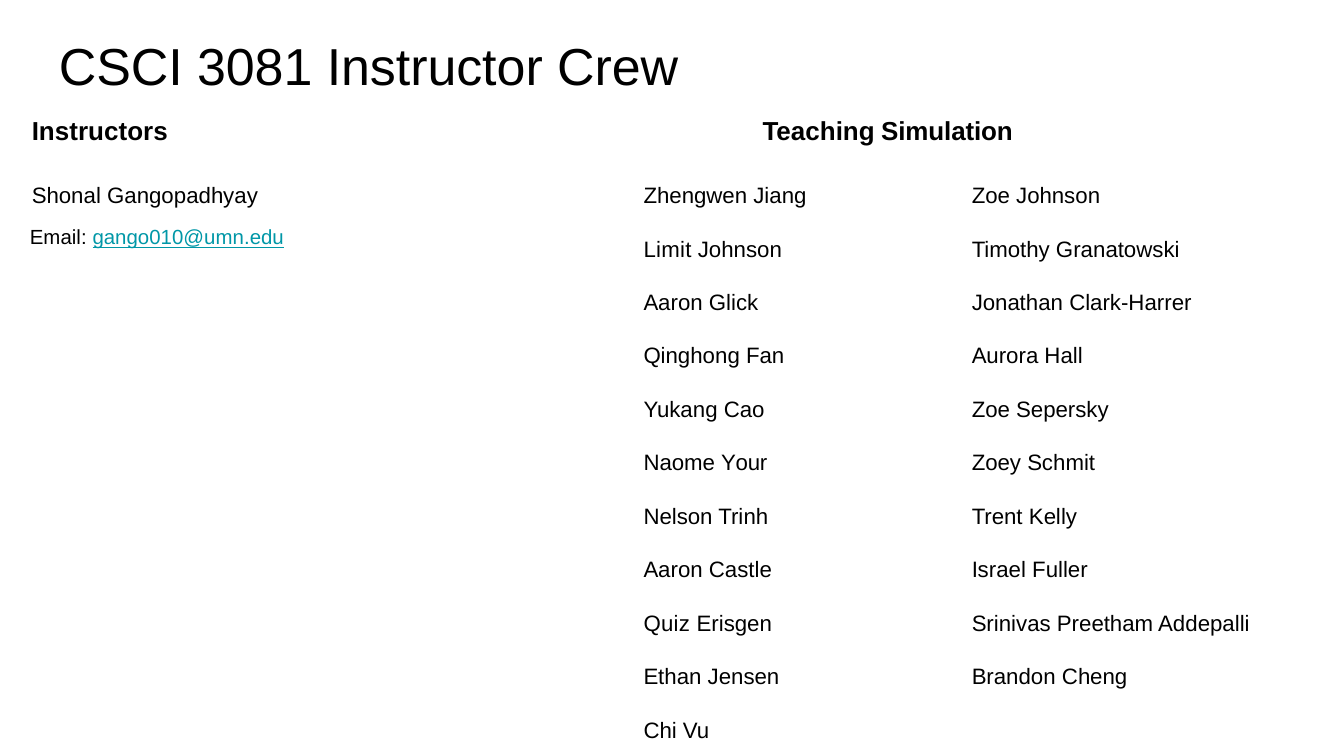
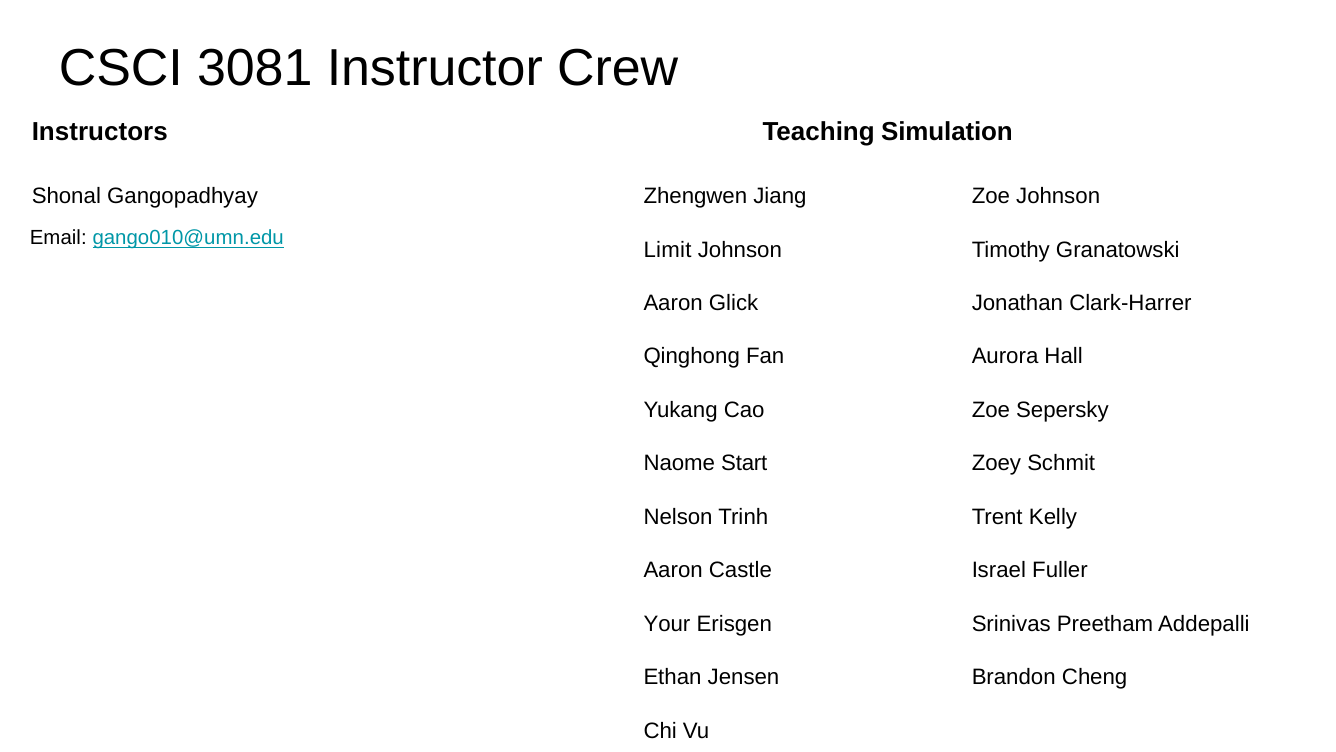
Your: Your -> Start (744, 463)
Quiz: Quiz -> Your (667, 624)
